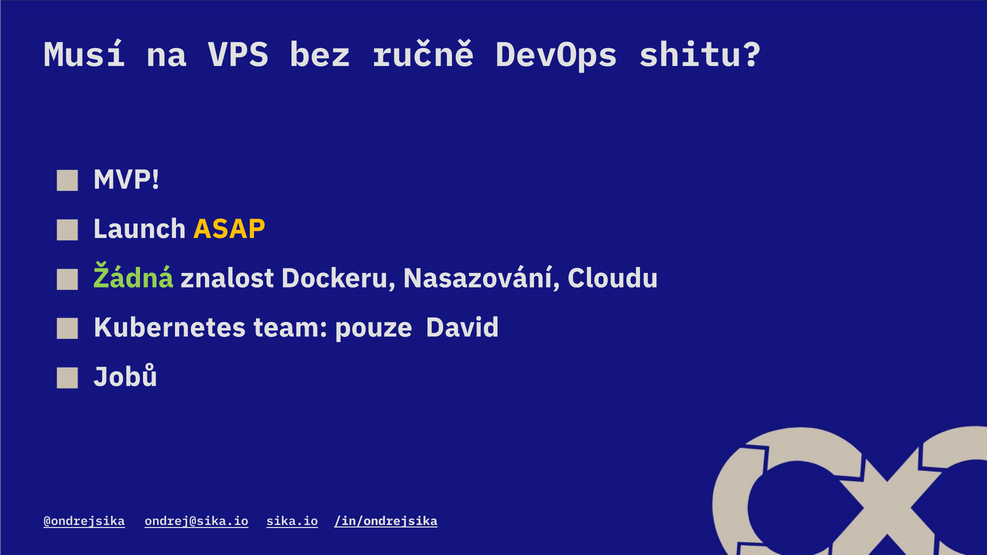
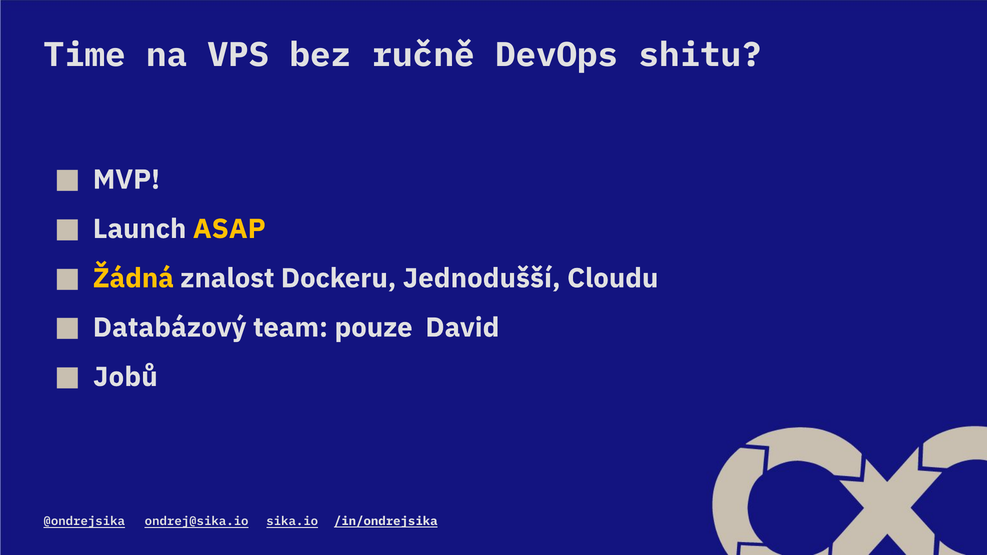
Musí: Musí -> Time (85, 55)
Žádná colour: light green -> yellow (133, 278)
Nasazování: Nasazování -> Jednodušší (482, 278)
Kubernetes: Kubernetes -> Databázový (170, 328)
